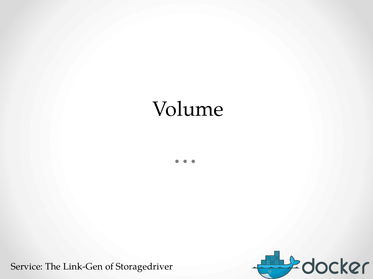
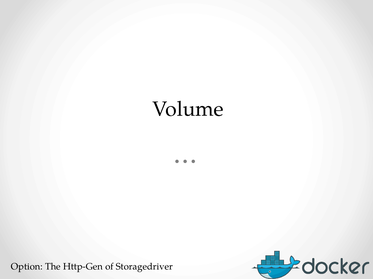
Service: Service -> Option (27, 267)
Link-Gen: Link-Gen -> Http-Gen (83, 267)
